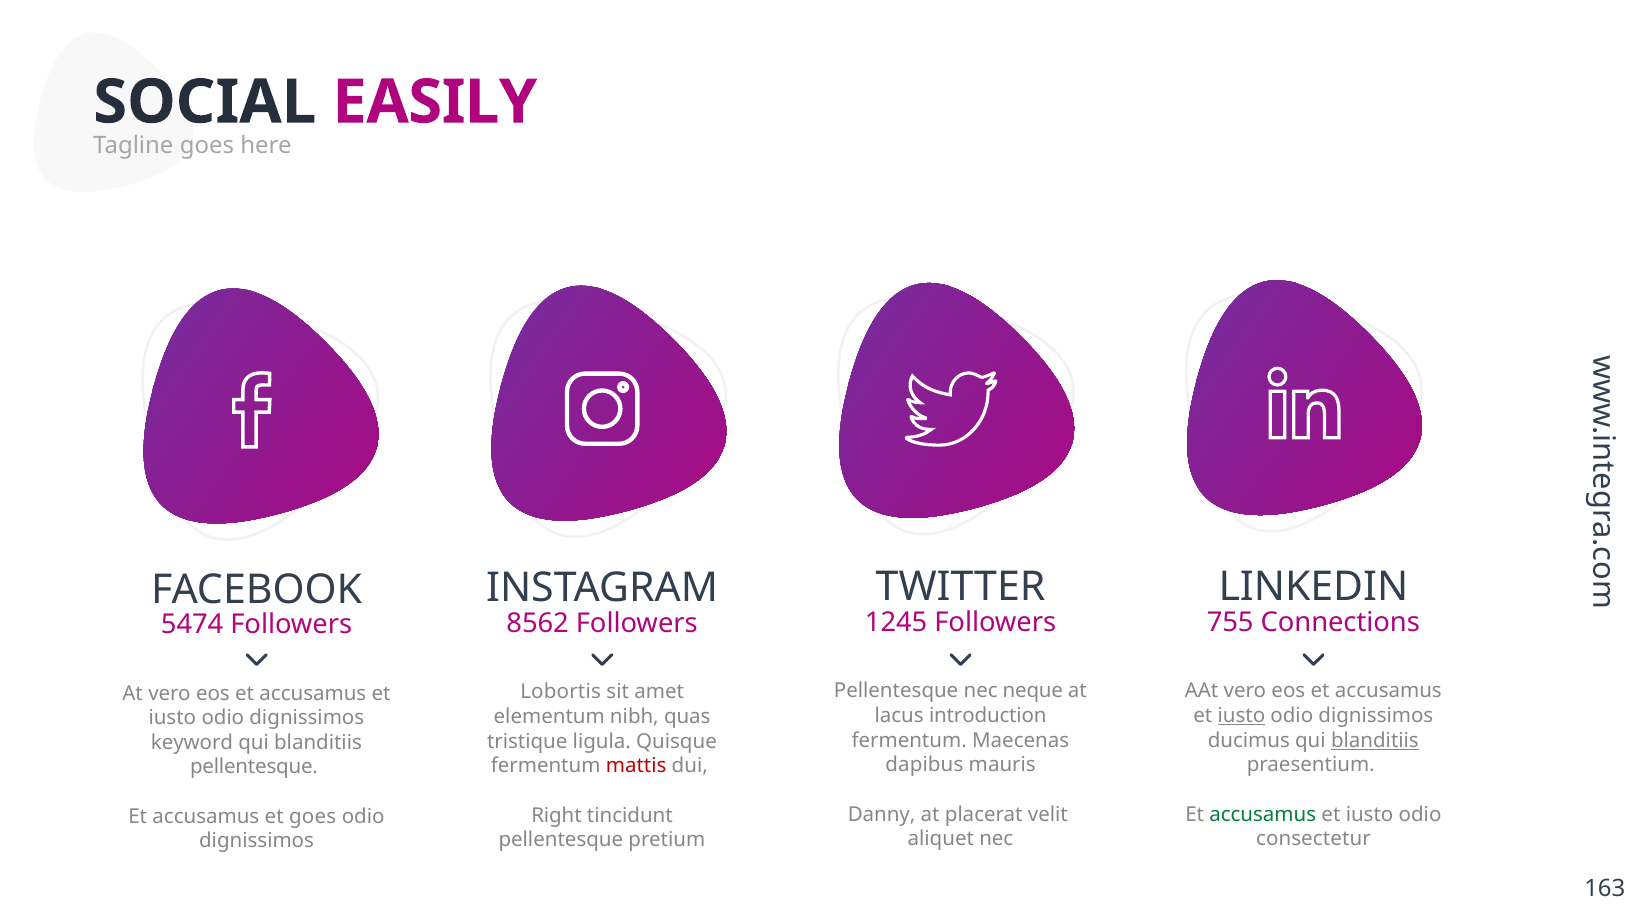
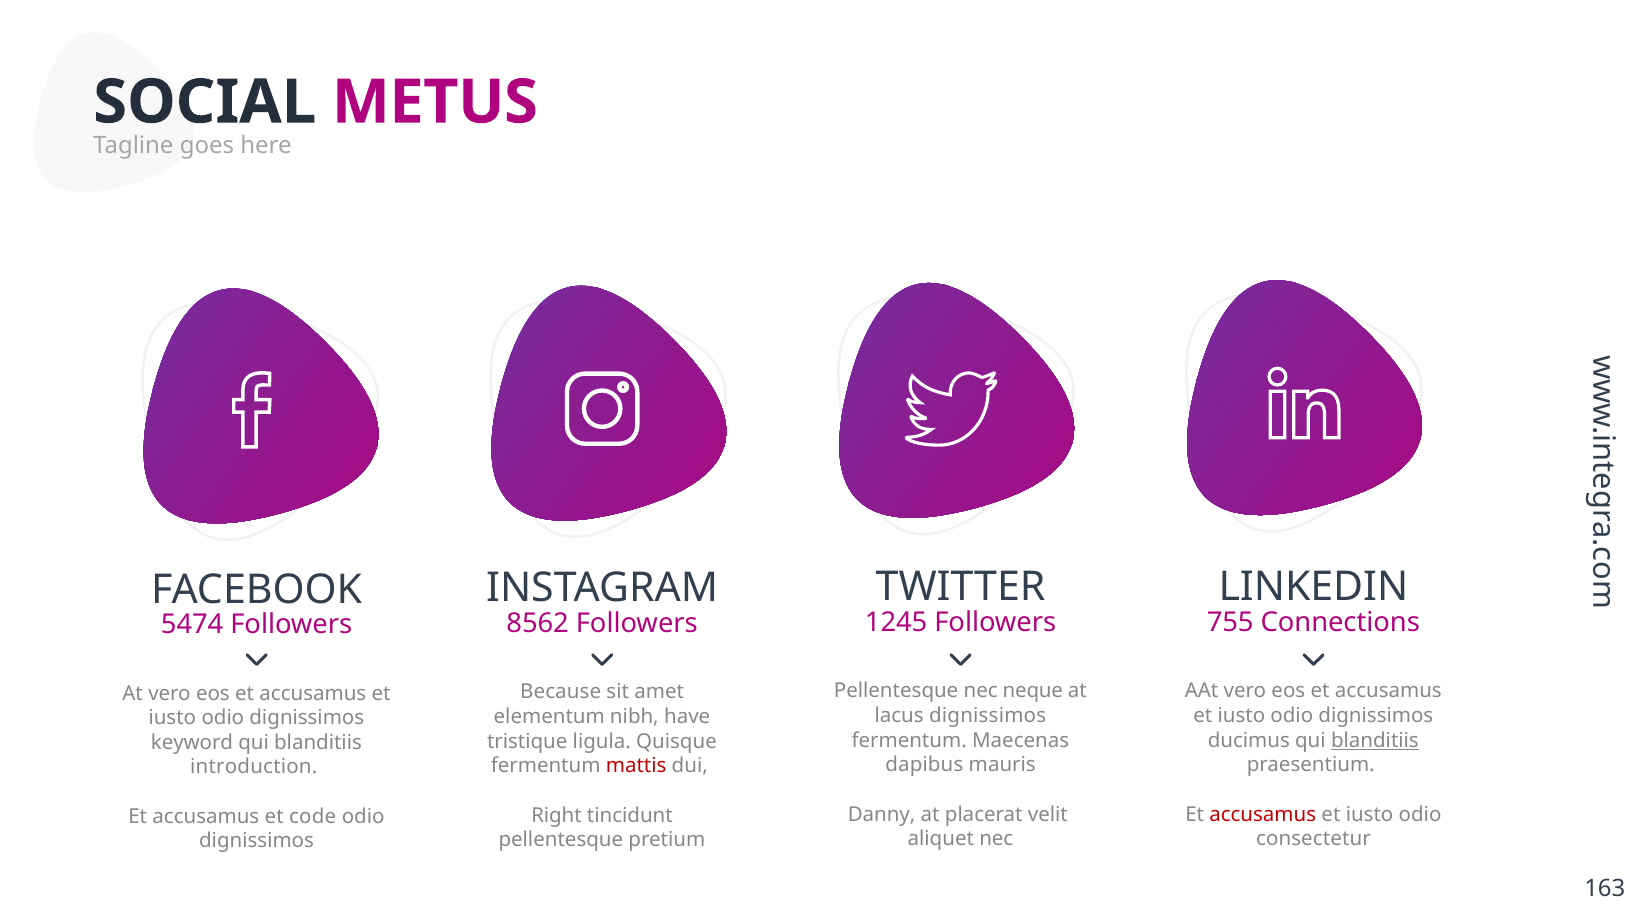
EASILY: EASILY -> METUS (435, 102)
Lobortis: Lobortis -> Because (561, 692)
lacus introduction: introduction -> dignissimos (988, 716)
iusto underline: present -> none (1241, 716)
quas: quas -> have (687, 717)
pellentesque: pellentesque -> introduction (254, 767)
accusamus colour: green -> red (1263, 815)
et goes: goes -> code (313, 817)
